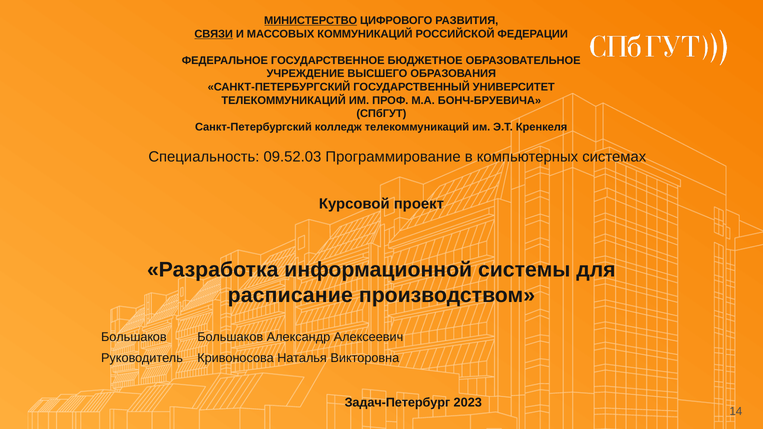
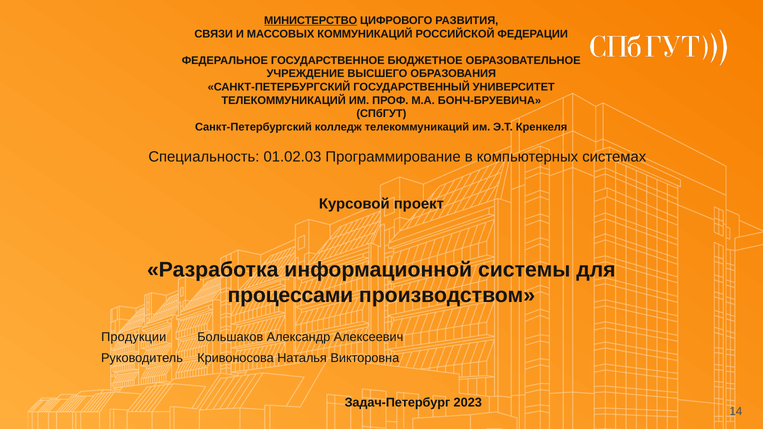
СВЯЗИ underline: present -> none (214, 34)
09.52.03: 09.52.03 -> 01.02.03 (292, 157)
расписание: расписание -> процессами (290, 295)
Большаков: Большаков -> Продукции (134, 337)
